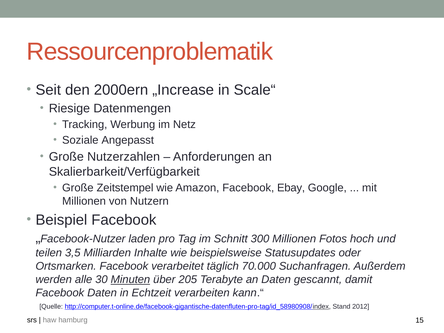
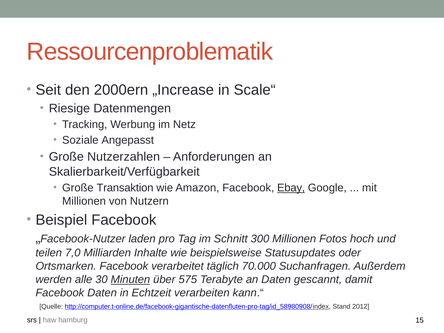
Zeitstempel: Zeitstempel -> Transaktion (125, 188)
Ebay underline: none -> present (291, 188)
3,5: 3,5 -> 7,0 (73, 253)
205: 205 -> 575 (188, 280)
